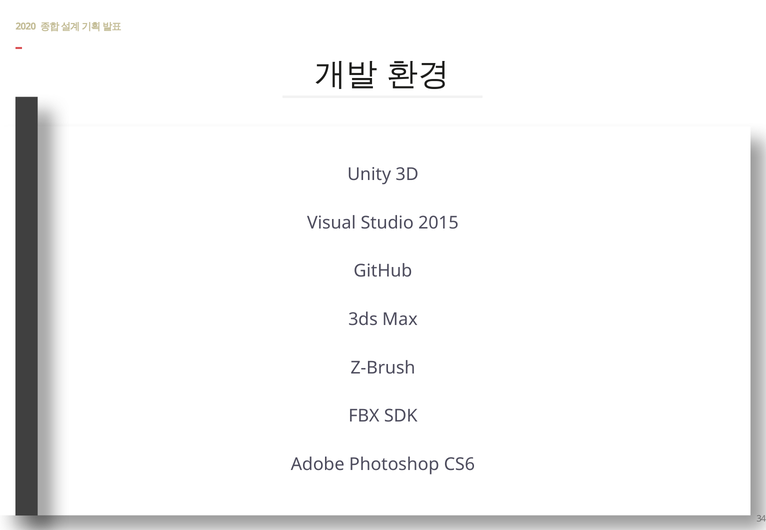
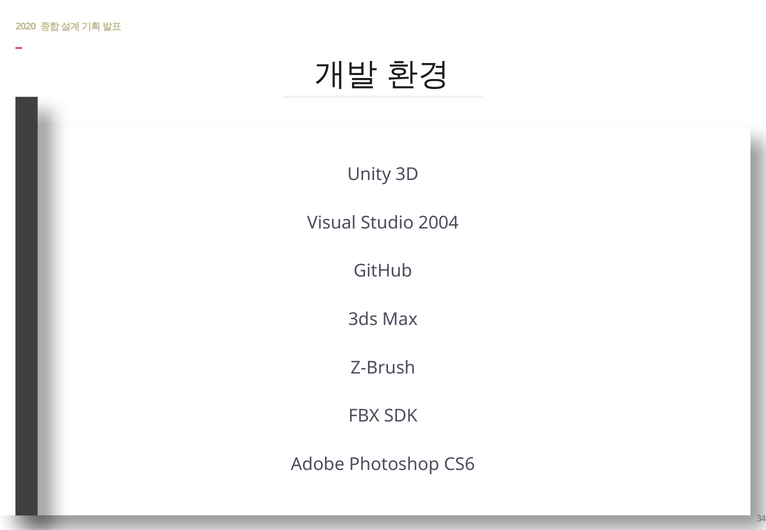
2015: 2015 -> 2004 (439, 223)
